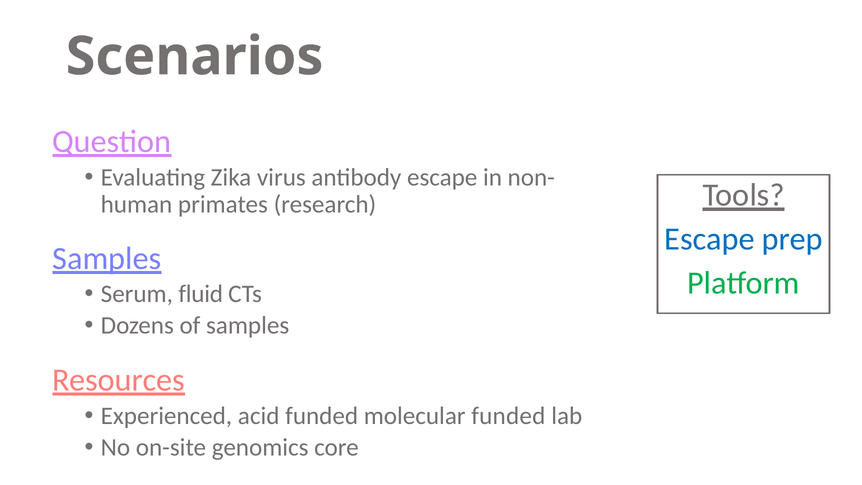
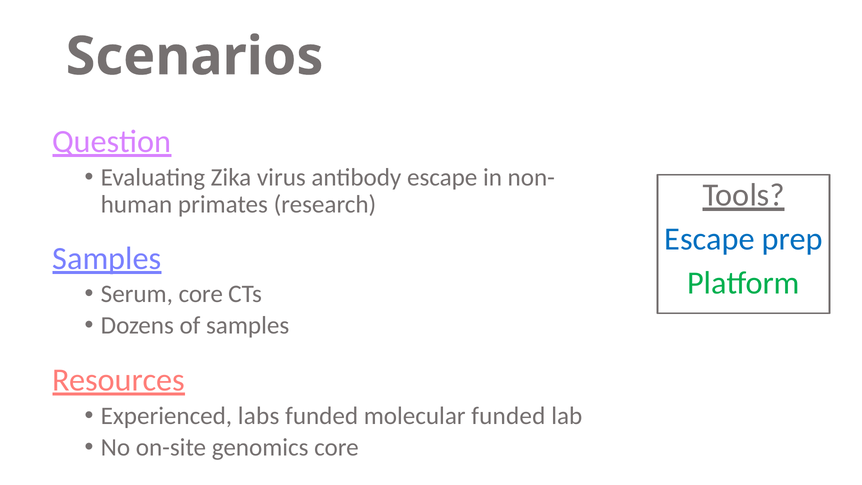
Serum fluid: fluid -> core (201, 294)
acid: acid -> labs (259, 416)
